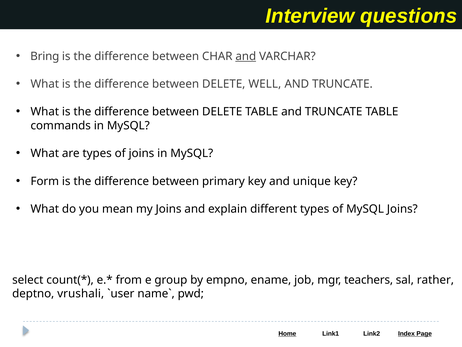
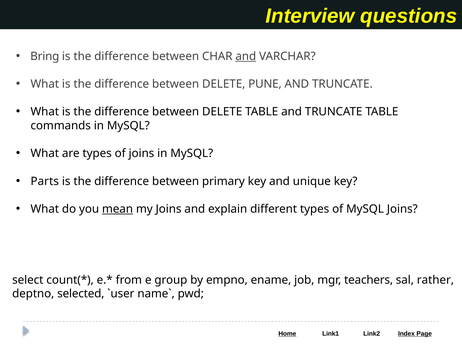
WELL: WELL -> PUNE (265, 84)
Form: Form -> Parts (45, 181)
mean underline: none -> present (118, 209)
vrushali: vrushali -> selected (81, 293)
